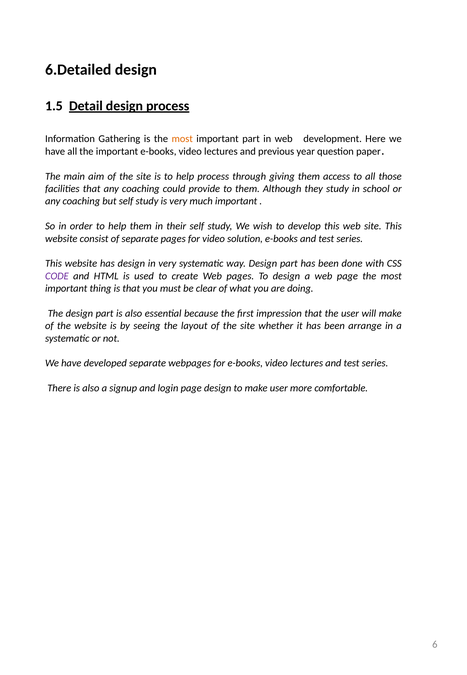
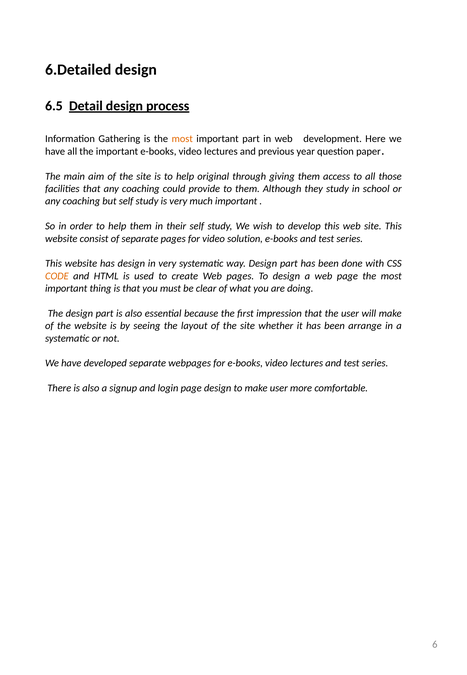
1.5: 1.5 -> 6.5 (54, 106)
help process: process -> original (213, 176)
CODE colour: purple -> orange (57, 276)
